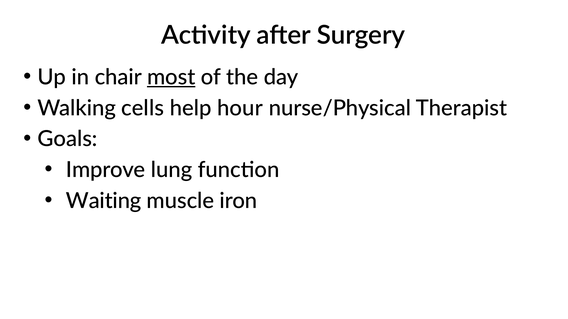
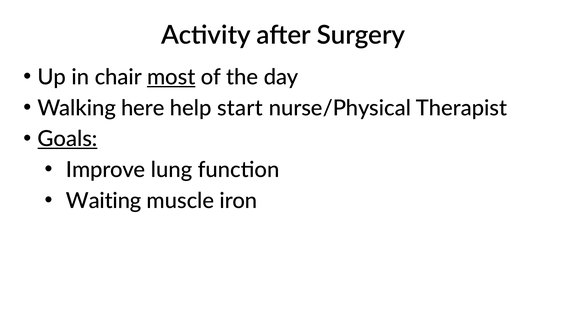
cells: cells -> here (143, 108)
hour: hour -> start (240, 108)
Goals underline: none -> present (68, 139)
